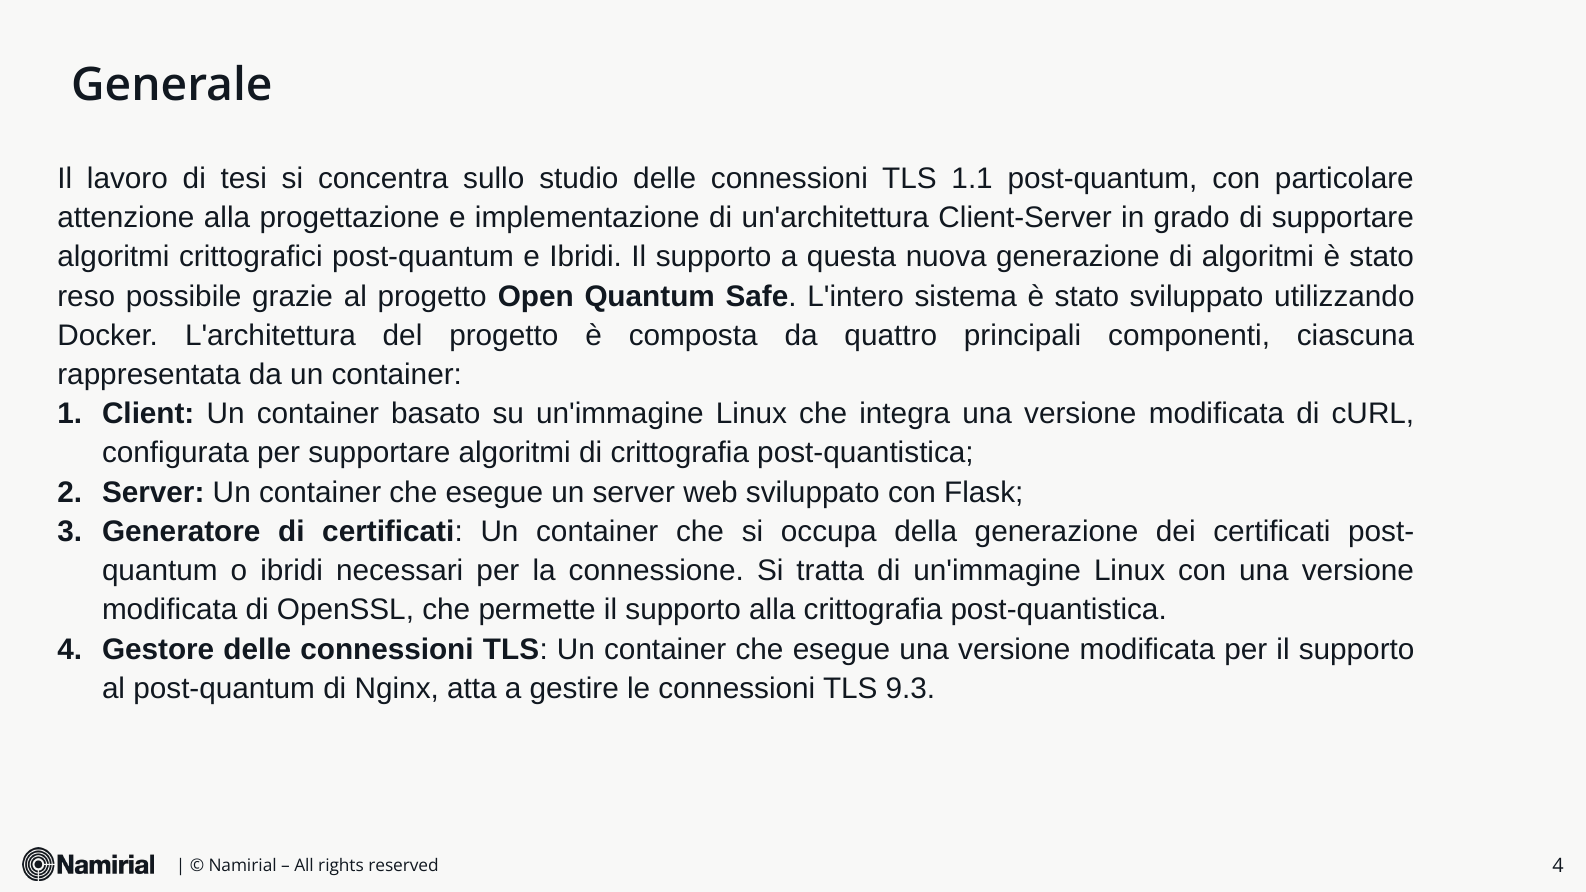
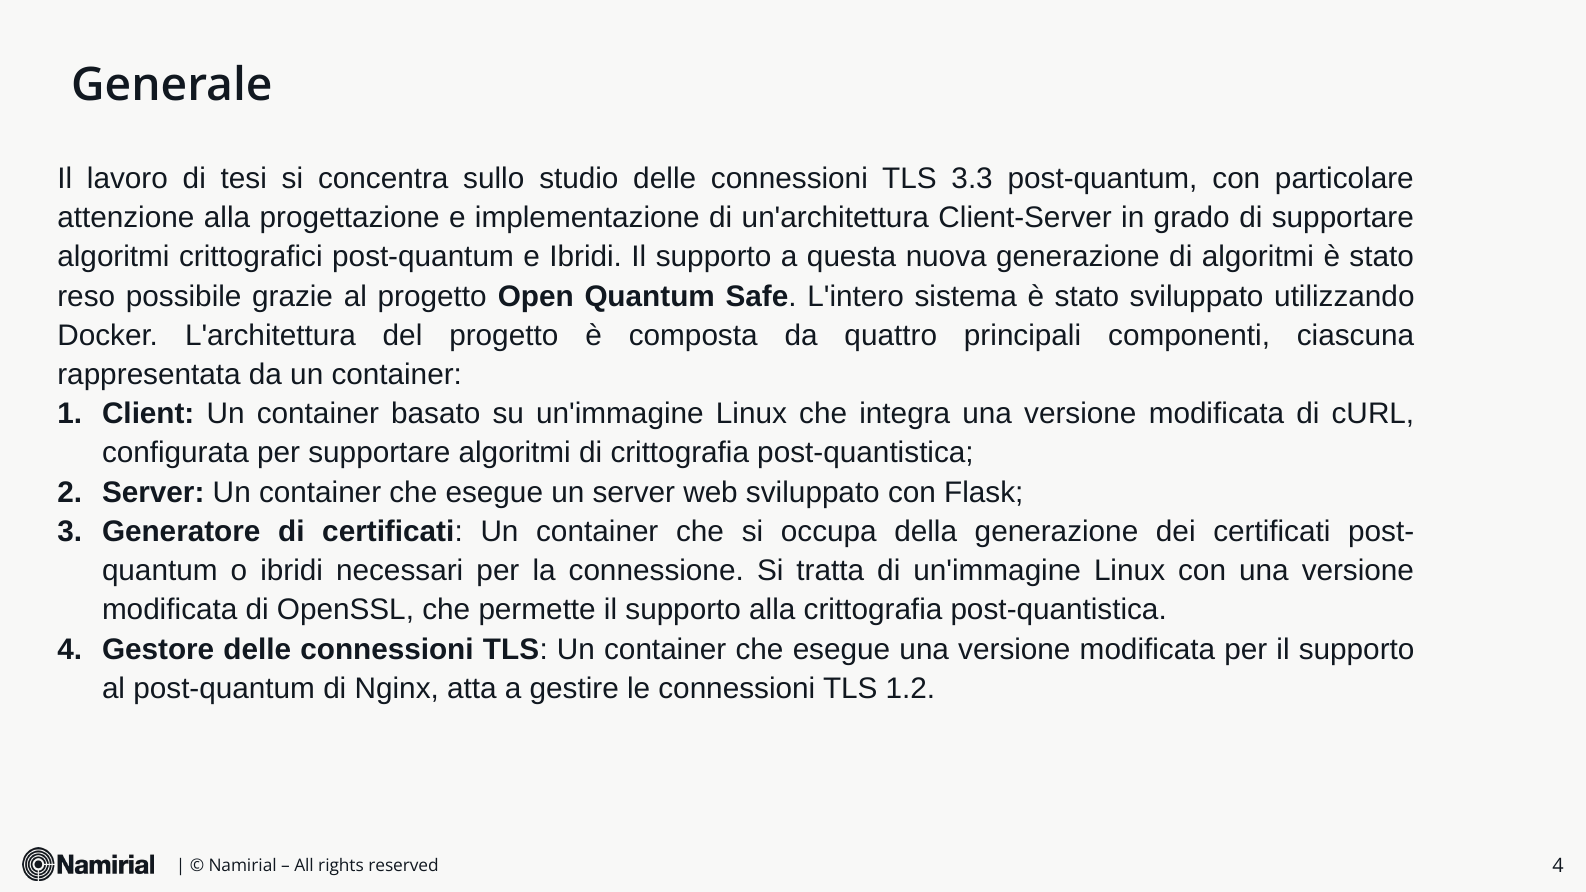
1.1: 1.1 -> 3.3 (972, 179)
9.3: 9.3 -> 1.2 (910, 689)
